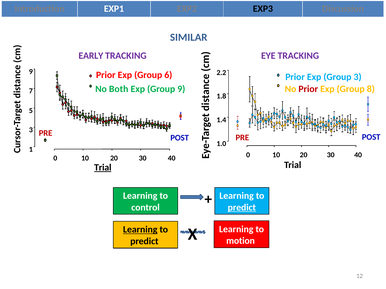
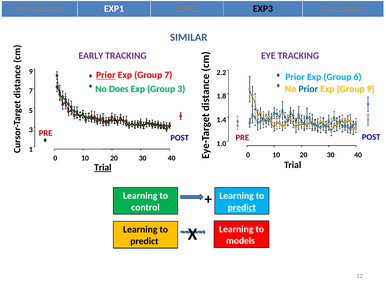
Prior underline: none -> present (106, 75)
Group 6: 6 -> 7 (168, 75)
Group 3: 3 -> 6 (358, 77)
Both: Both -> Does (119, 89)
Group 9: 9 -> 3 (181, 89)
Prior colour: red -> blue (308, 89)
Group 8: 8 -> 9 (371, 89)
Learning underline: present -> none (140, 230)
motion: motion -> models (240, 241)
